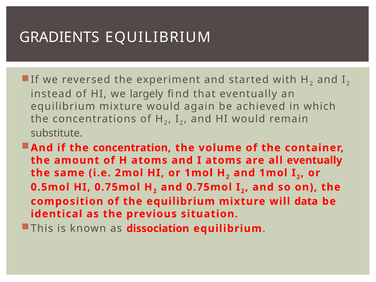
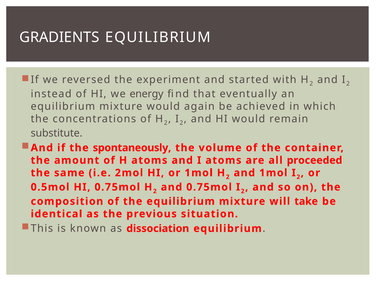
largely: largely -> energy (147, 94)
concentration: concentration -> spontaneously (132, 148)
all eventually: eventually -> proceeded (315, 160)
data: data -> take (306, 201)
